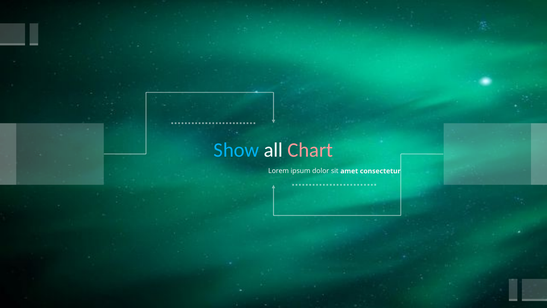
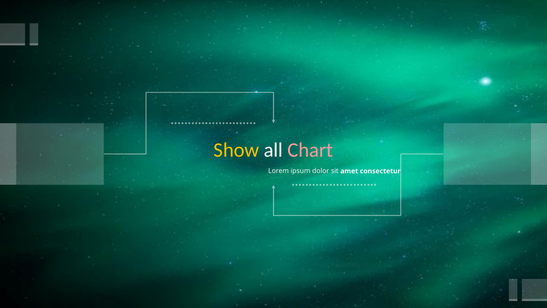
Show colour: light blue -> yellow (236, 150)
